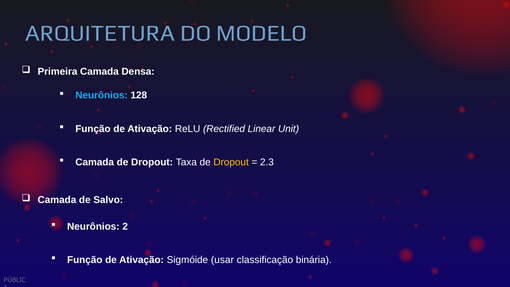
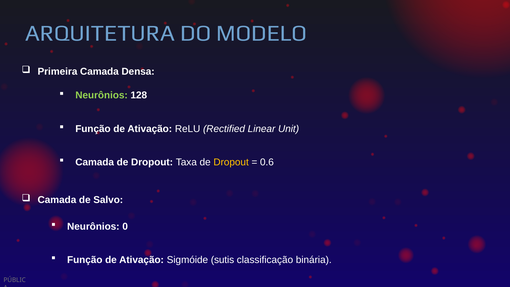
Neurônios colour: light blue -> light green (102, 95)
2.3: 2.3 -> 0.6 (267, 162)
2: 2 -> 0 (125, 226)
usar: usar -> sutis (223, 260)
